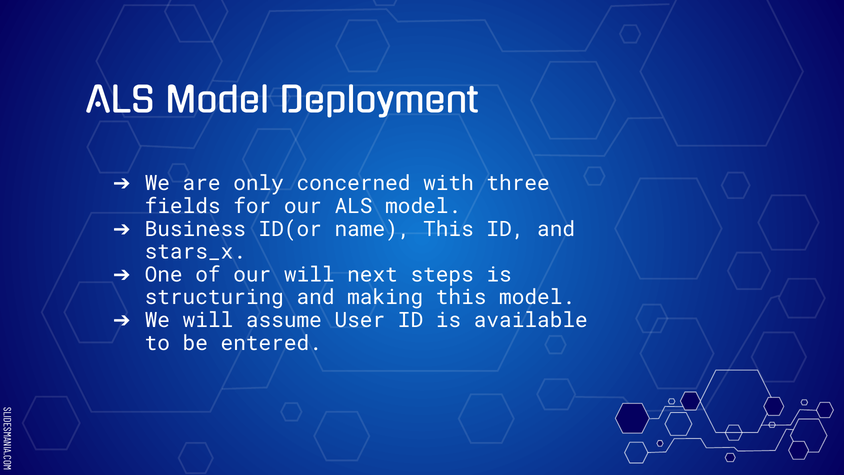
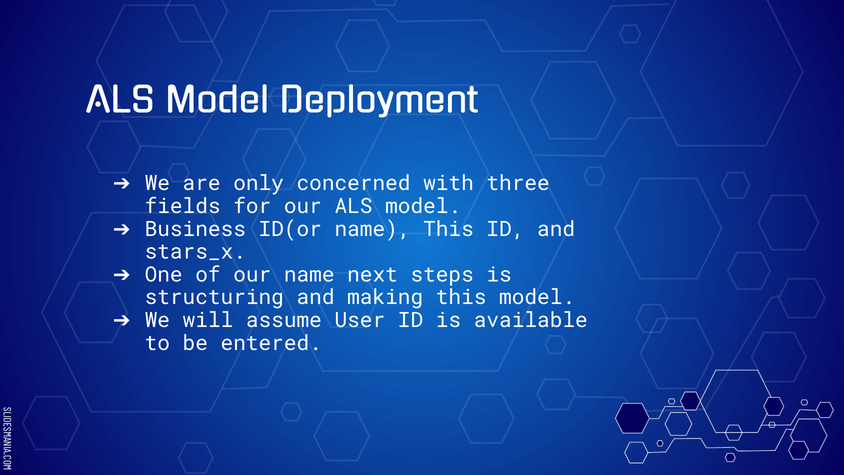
our will: will -> name (309, 275)
